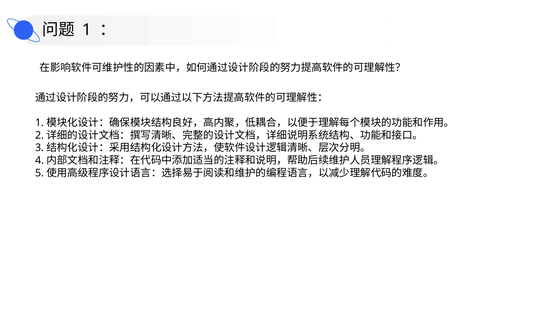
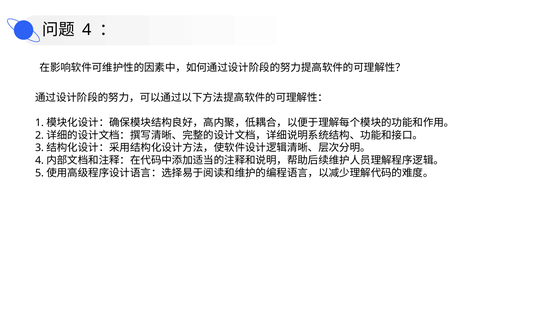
1: 1 -> 4 (87, 30)
